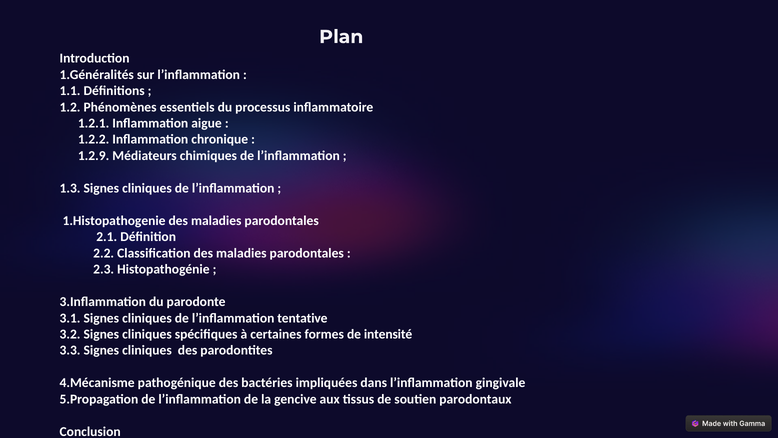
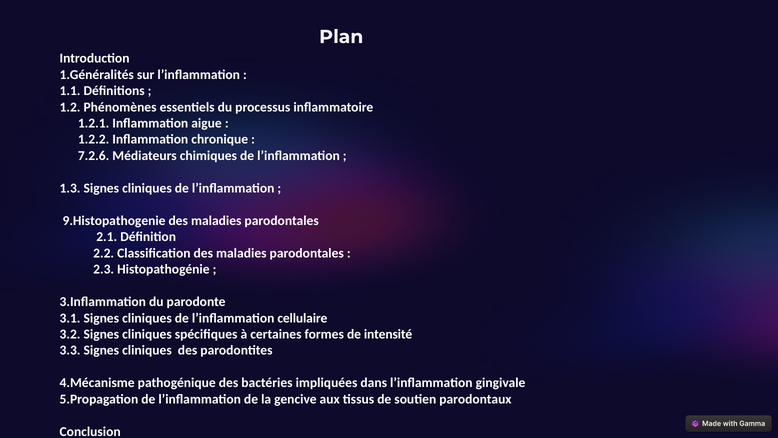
1.2.9: 1.2.9 -> 7.2.6 (94, 156)
1.Histopathogenie: 1.Histopathogenie -> 9.Histopathogenie (114, 220)
tentative: tentative -> cellulaire (302, 318)
